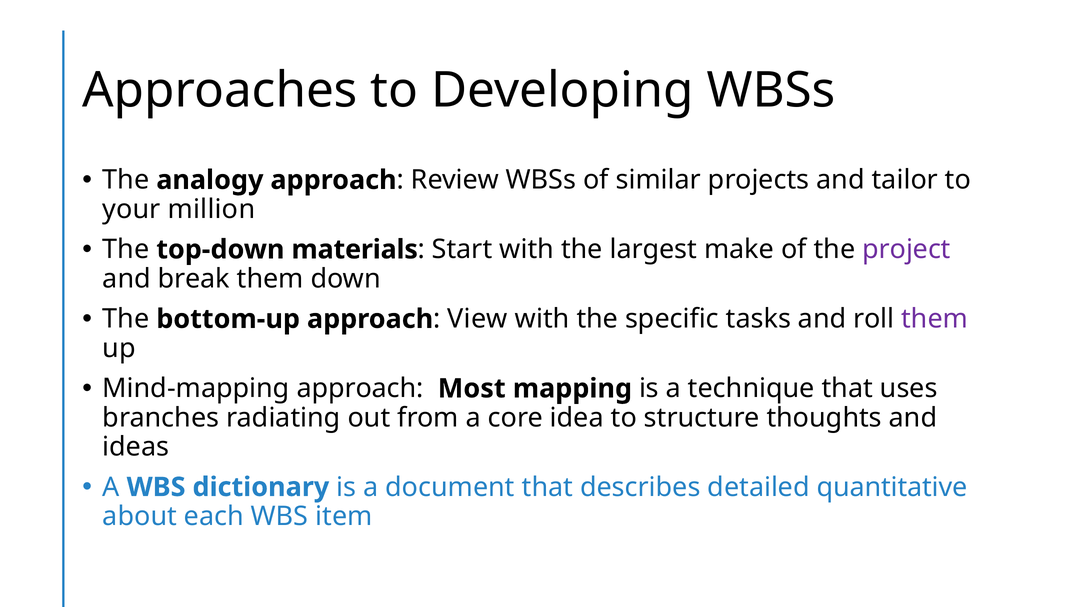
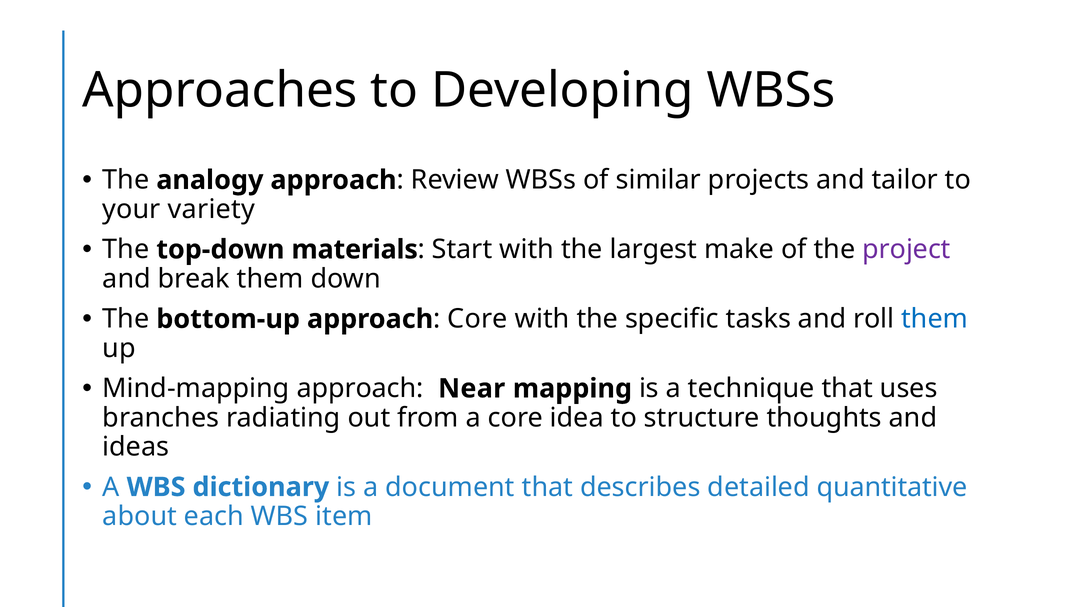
million: million -> variety (211, 209)
View: View -> Core (478, 319)
them colour: purple -> blue (935, 319)
Most: Most -> Near (472, 388)
